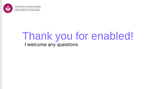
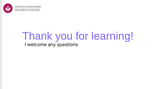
enabled: enabled -> learning (112, 36)
